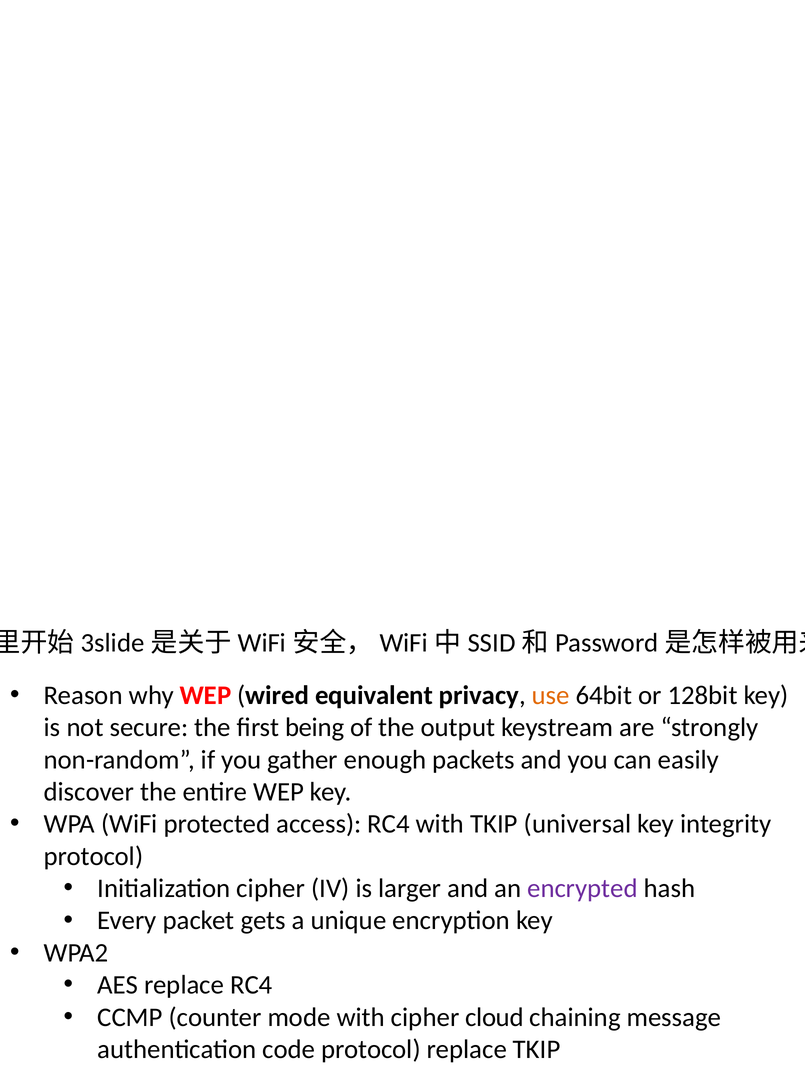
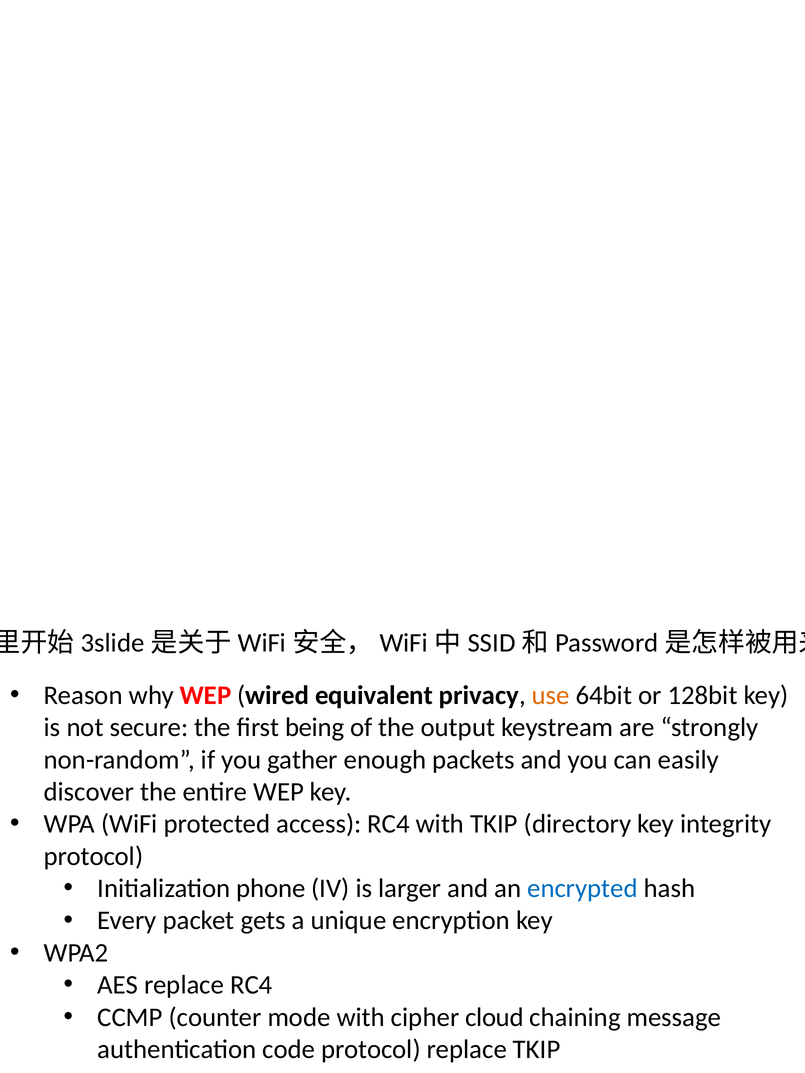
universal: universal -> directory (578, 824)
Initialization cipher: cipher -> phone (271, 889)
encrypted colour: purple -> blue (583, 889)
